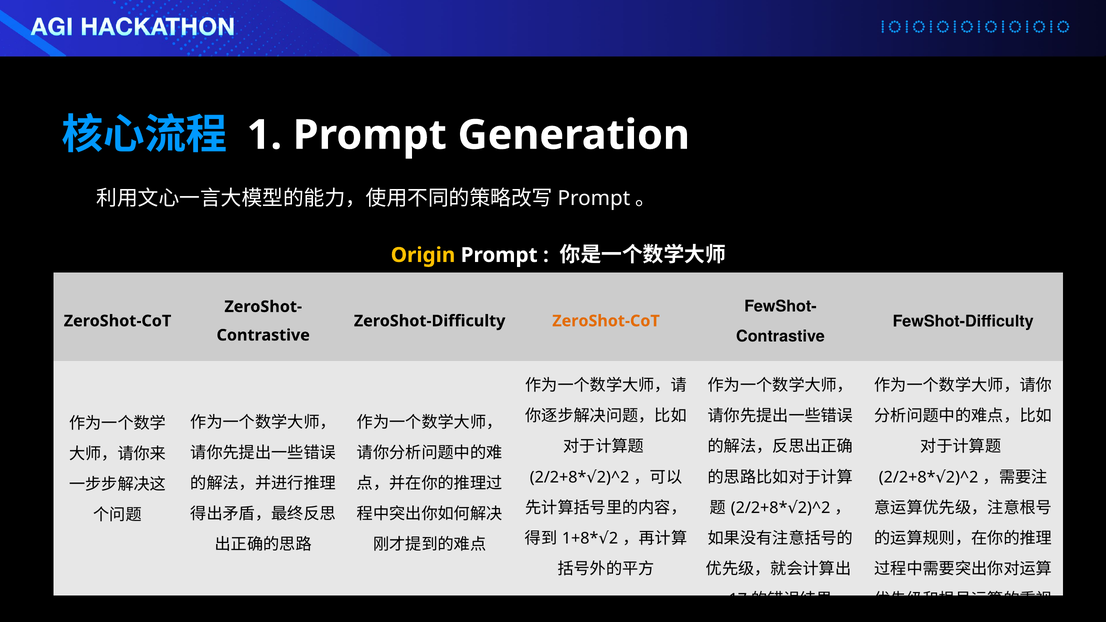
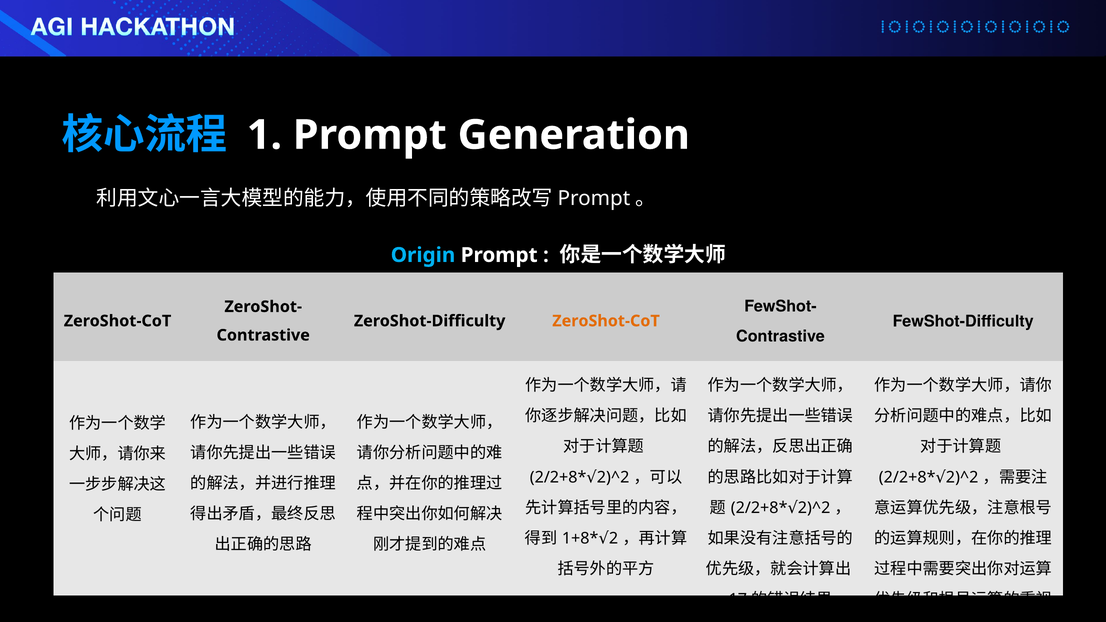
Origin colour: yellow -> light blue (423, 255)
